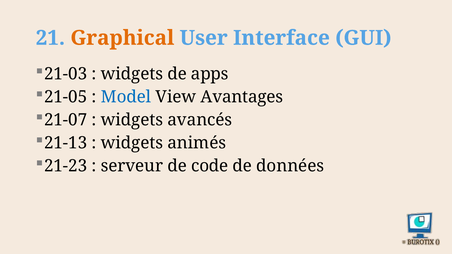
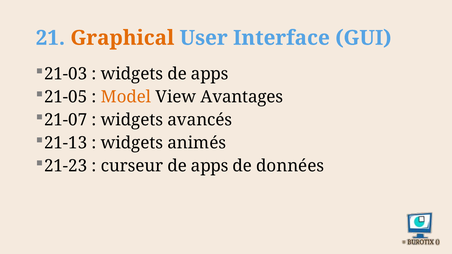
Model colour: blue -> orange (126, 97)
serveur: serveur -> curseur (132, 166)
code: code -> apps (210, 166)
